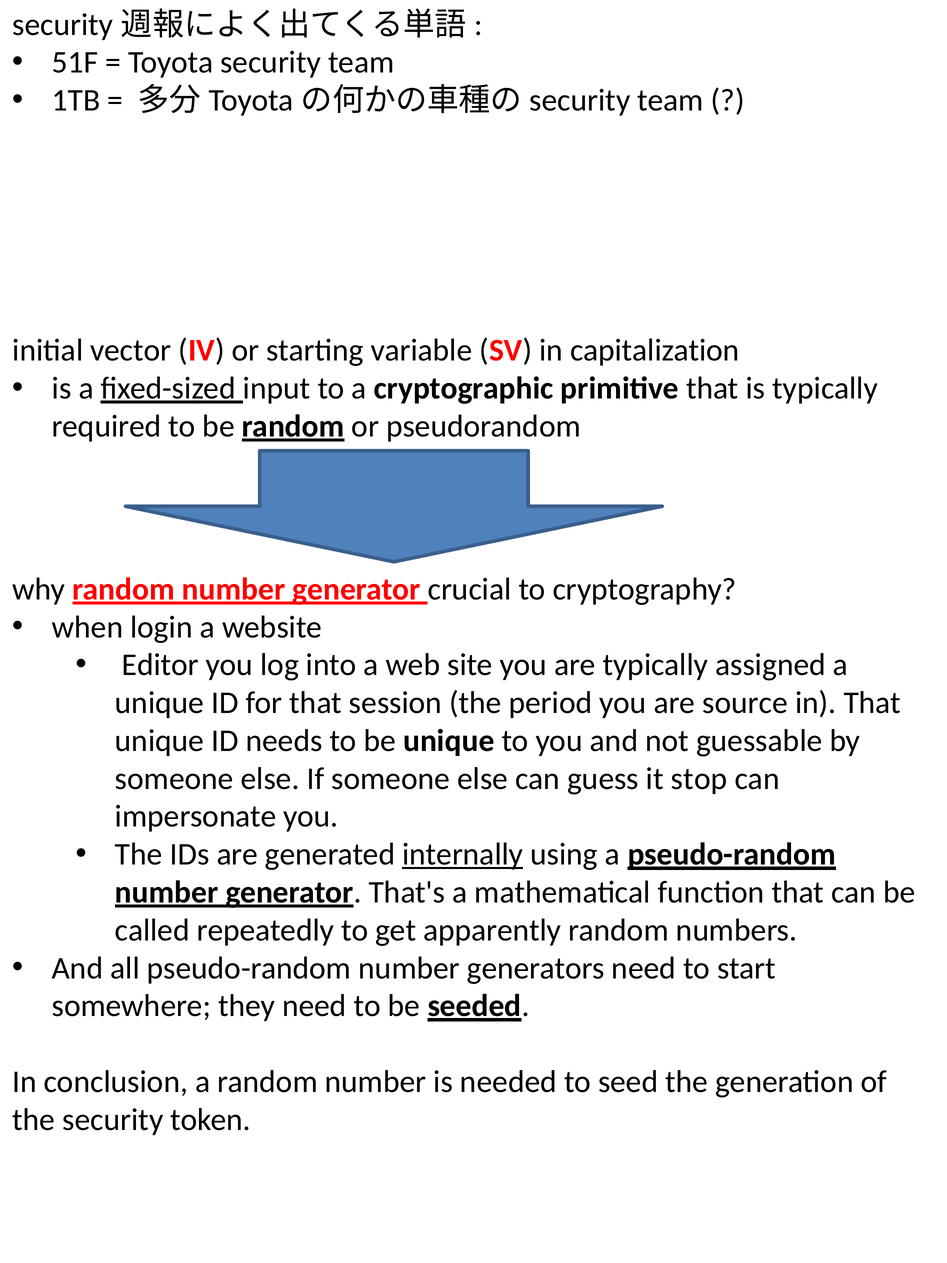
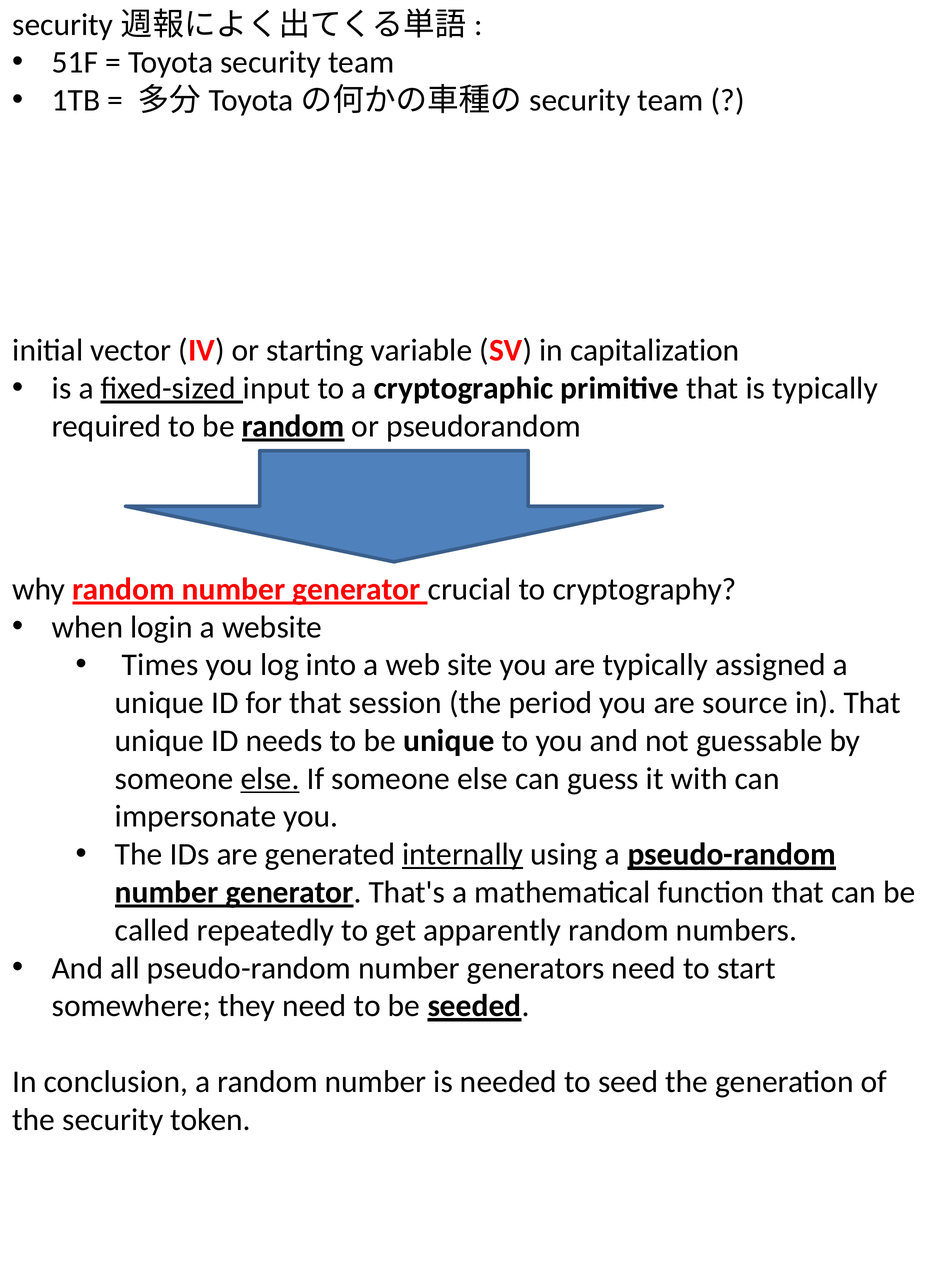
Editor: Editor -> Times (160, 665)
else underline: none -> present (270, 778)
stop: stop -> with (699, 778)
